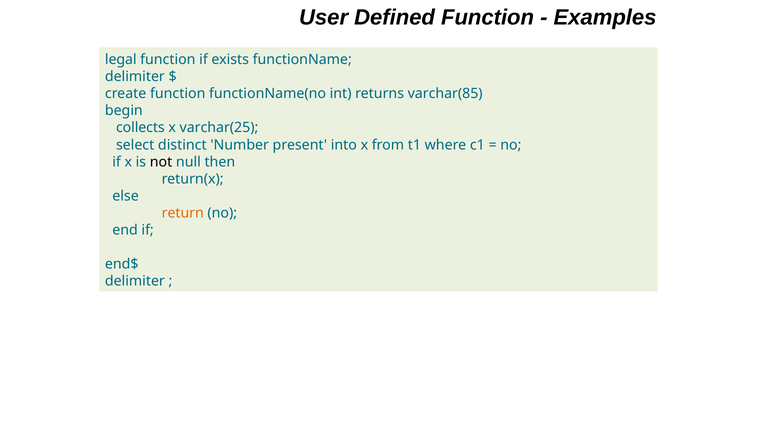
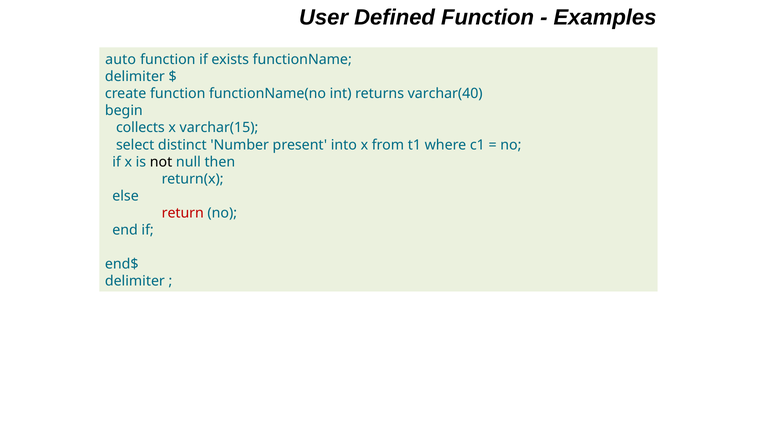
legal: legal -> auto (121, 60)
varchar(85: varchar(85 -> varchar(40 (445, 94)
varchar(25: varchar(25 -> varchar(15 (219, 128)
return colour: orange -> red (183, 213)
